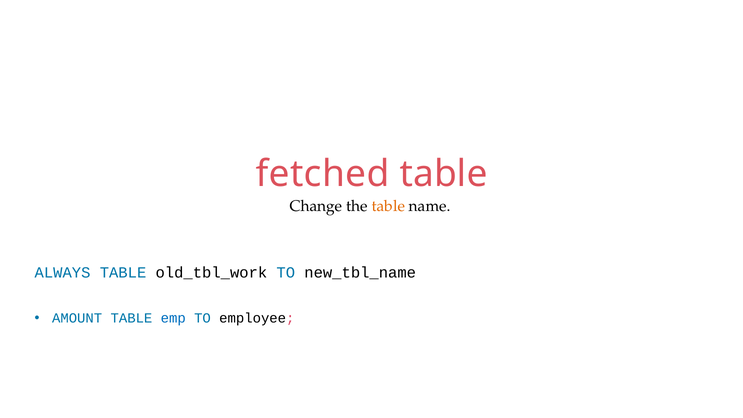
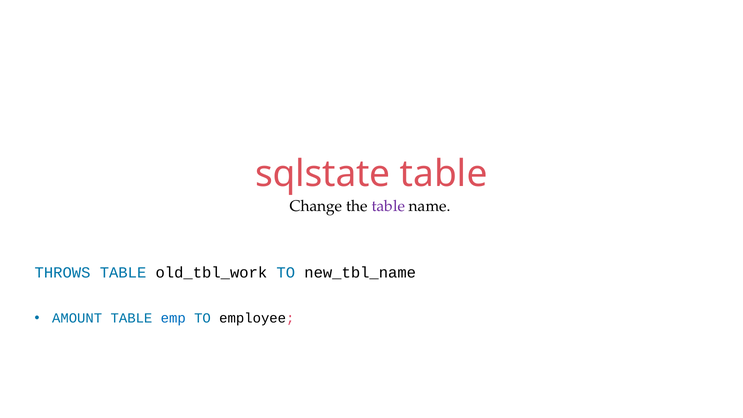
fetched: fetched -> sqlstate (323, 174)
table colour: orange -> purple (388, 206)
ALWAYS: ALWAYS -> THROWS (63, 272)
